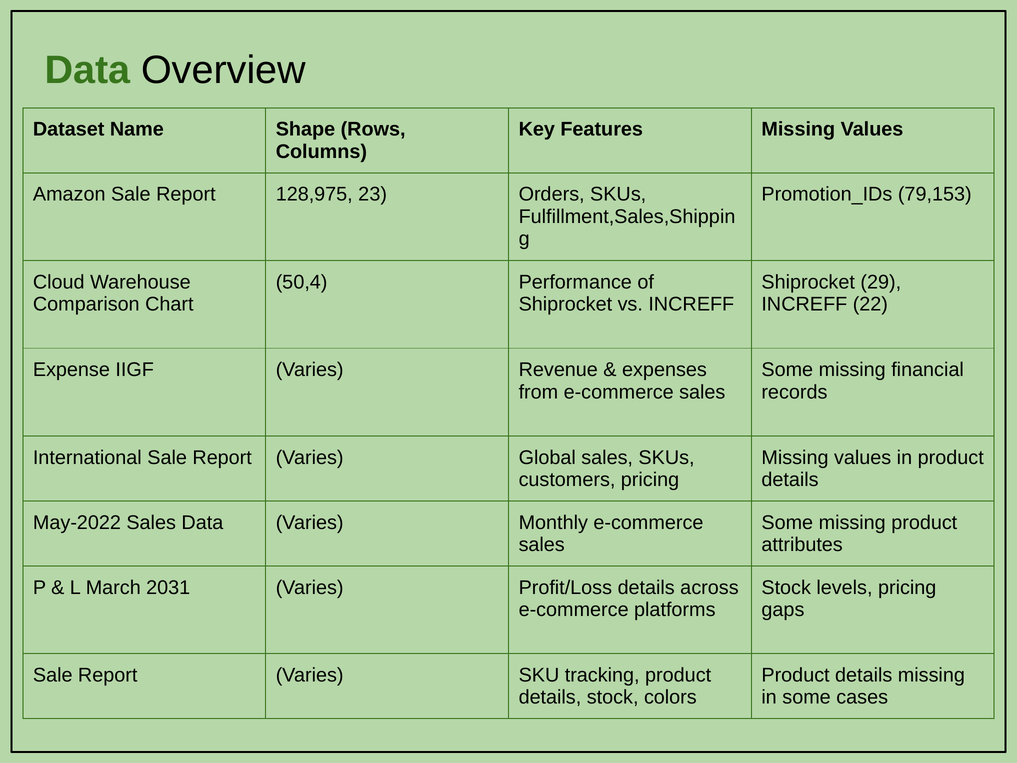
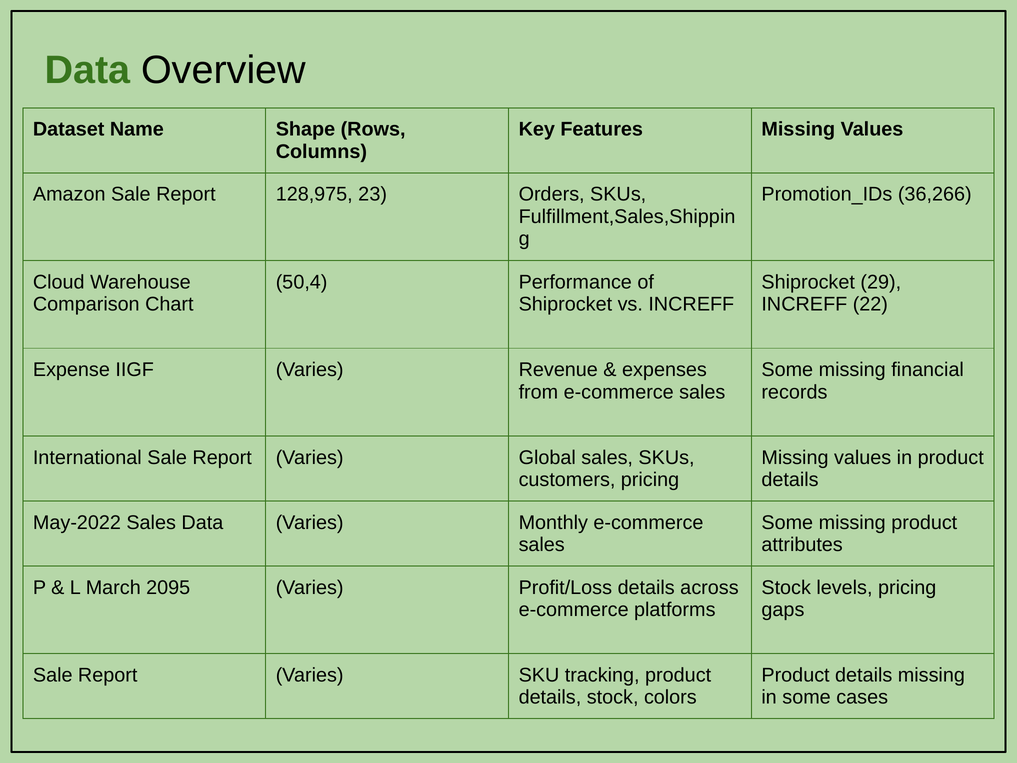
79,153: 79,153 -> 36,266 (935, 194)
2031: 2031 -> 2095 (168, 587)
